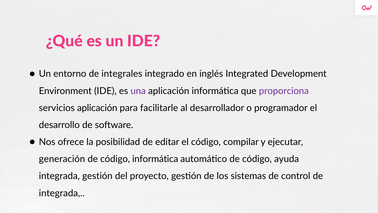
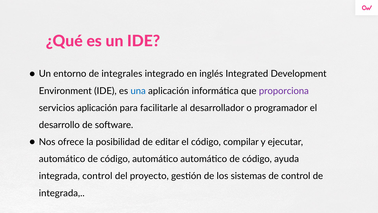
una colour: purple -> blue (138, 91)
generación: generación -> automático (62, 159)
código informática: informática -> automático (155, 159)
integrada gestión: gestión -> control (97, 176)
